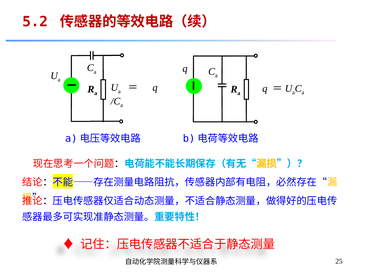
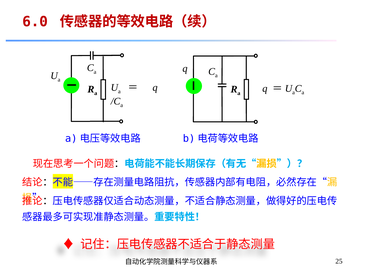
5.2: 5.2 -> 6.0 (35, 22)
